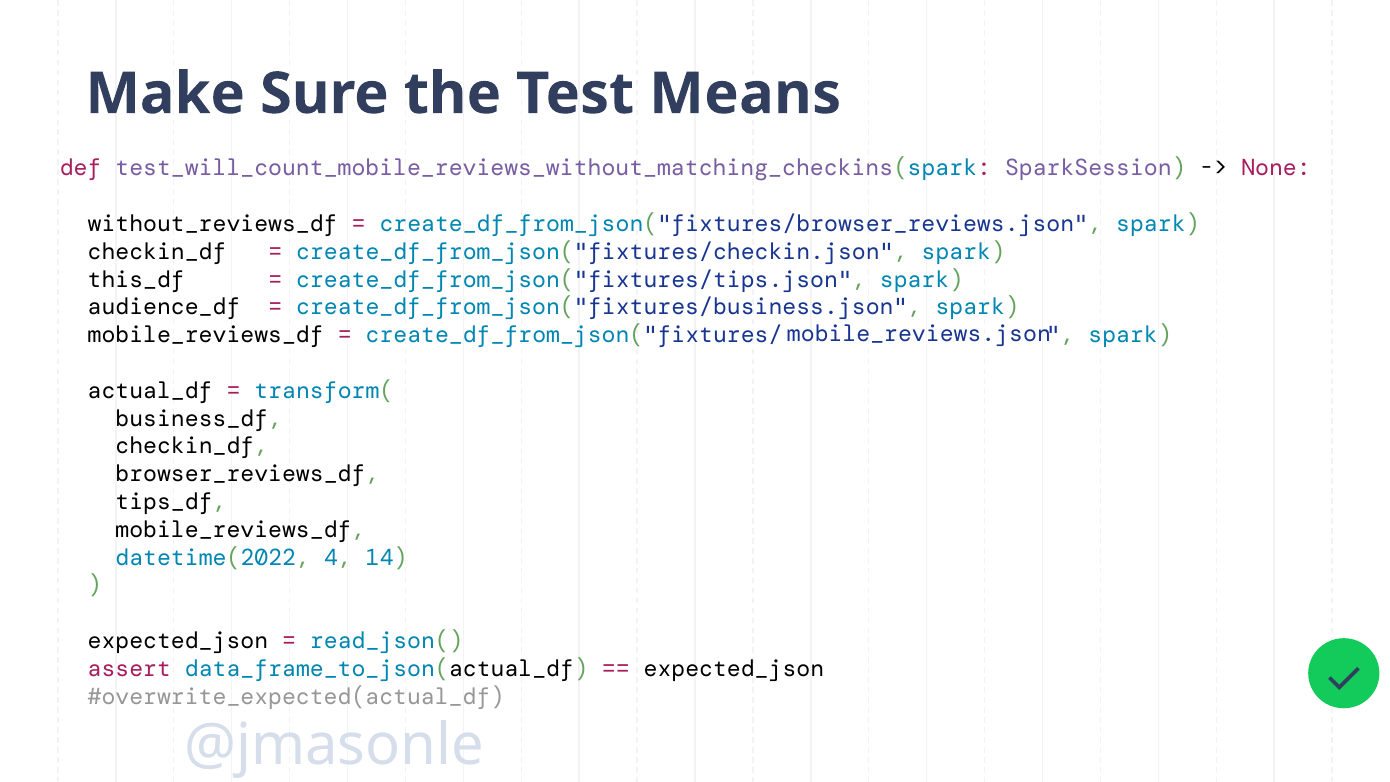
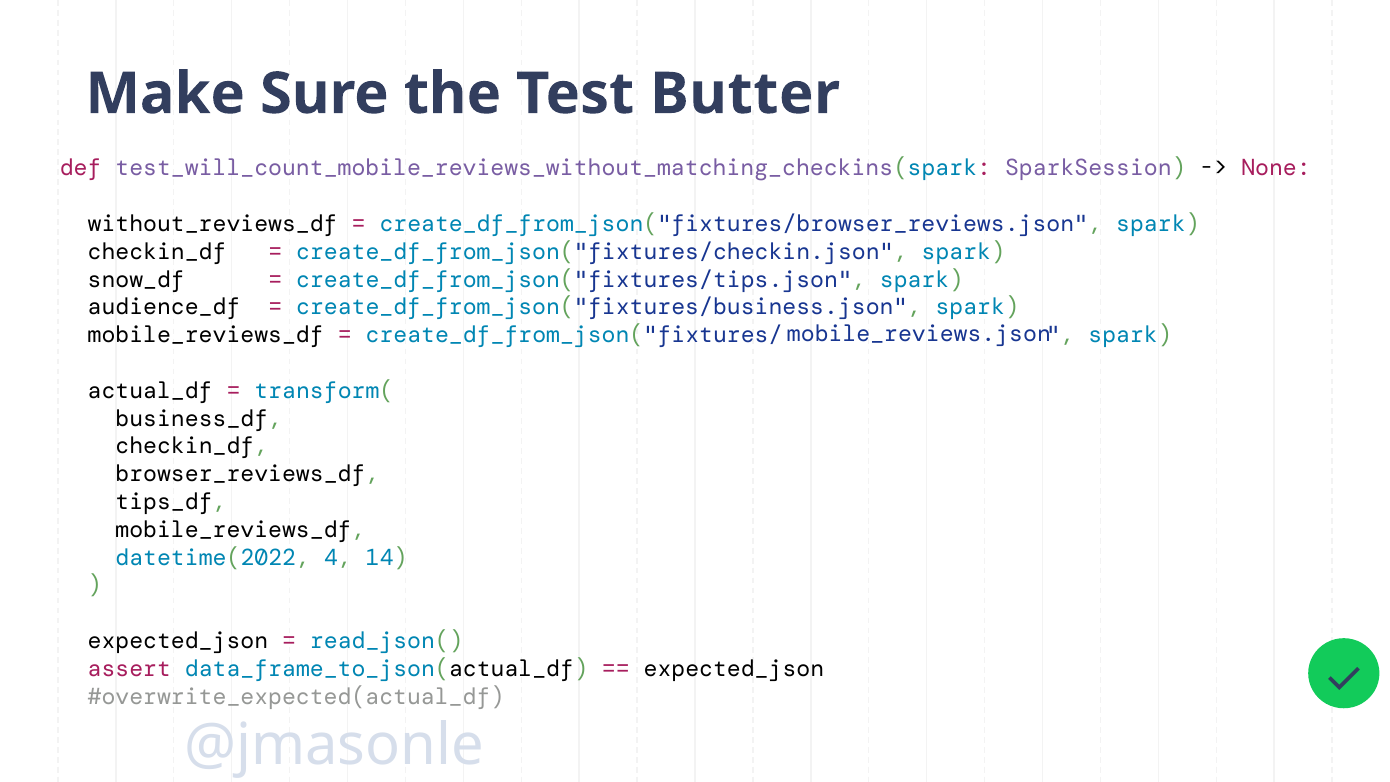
Means: Means -> Butter (745, 94)
this_df: this_df -> snow_df (136, 279)
